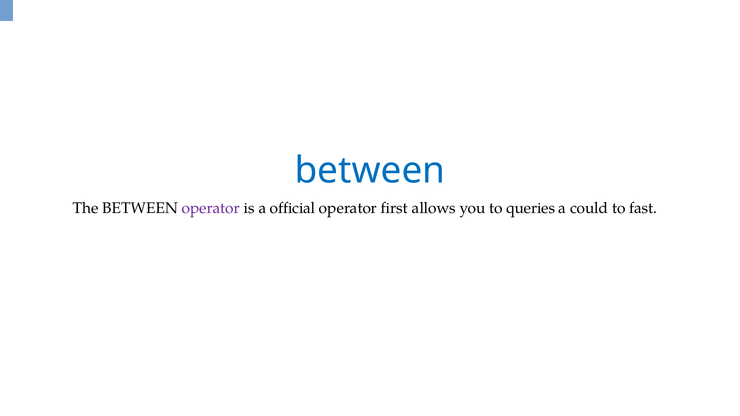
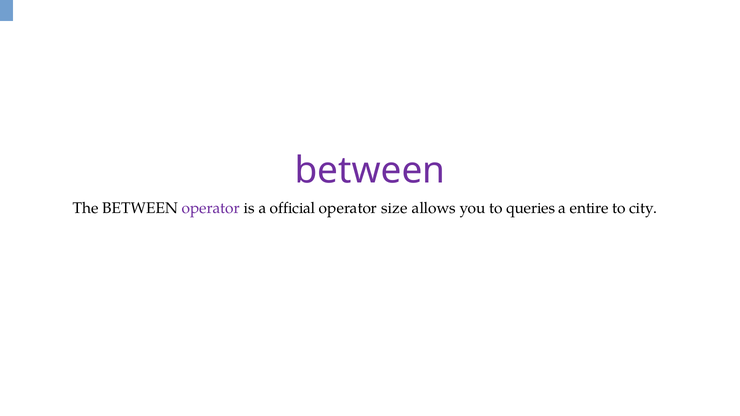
between colour: blue -> purple (370, 171)
first: first -> size (394, 208)
could: could -> entire (589, 208)
fast: fast -> city (643, 208)
